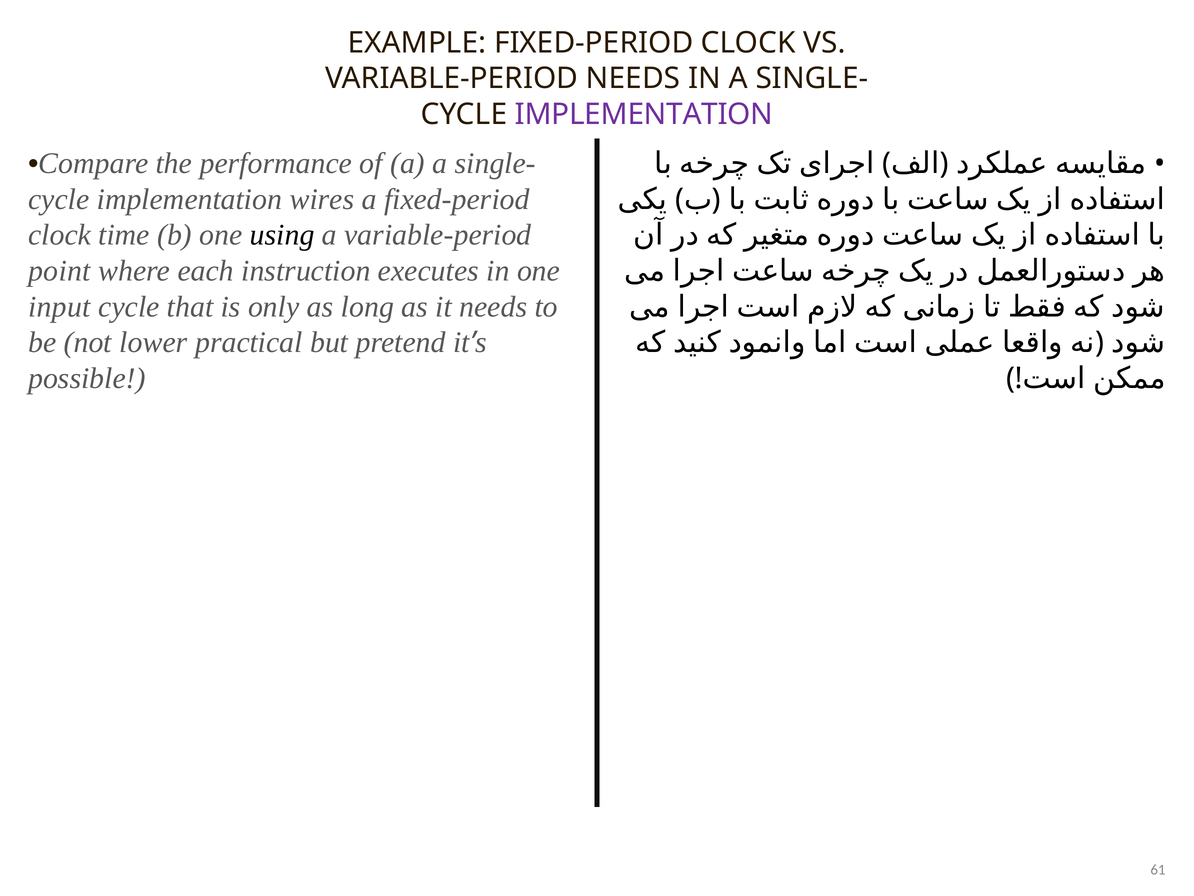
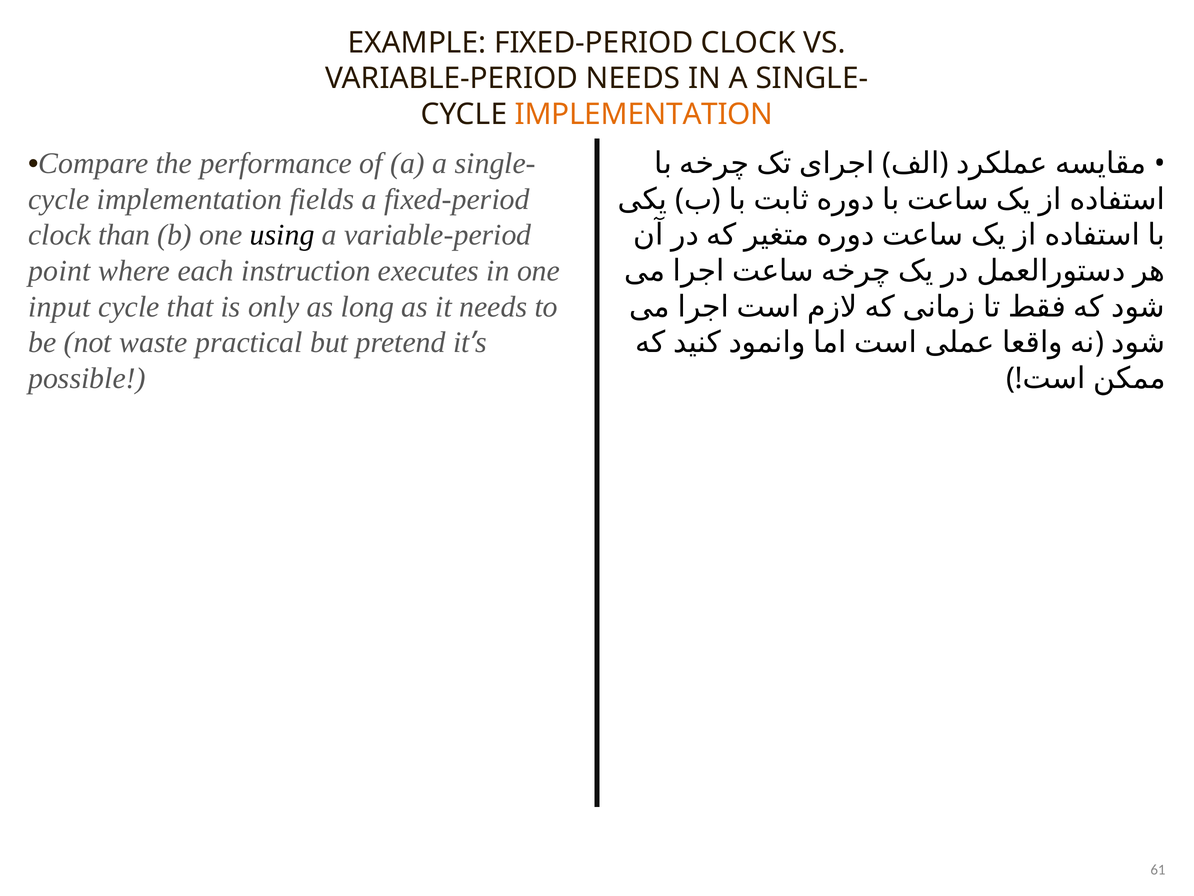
IMPLEMENTATION colour: purple -> orange (644, 114)
wires: wires -> fields (322, 199)
time: time -> than (124, 235)
lower: lower -> waste (153, 342)
